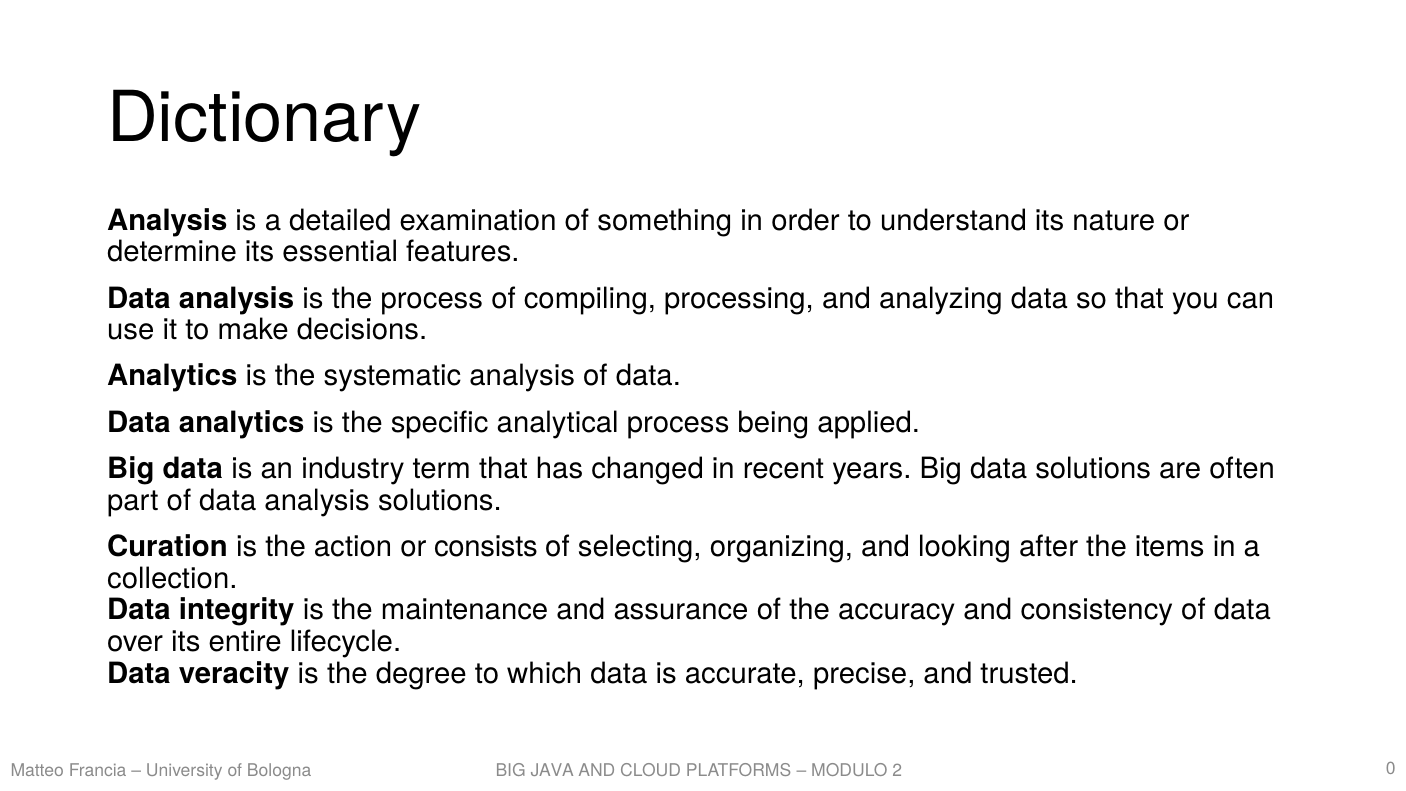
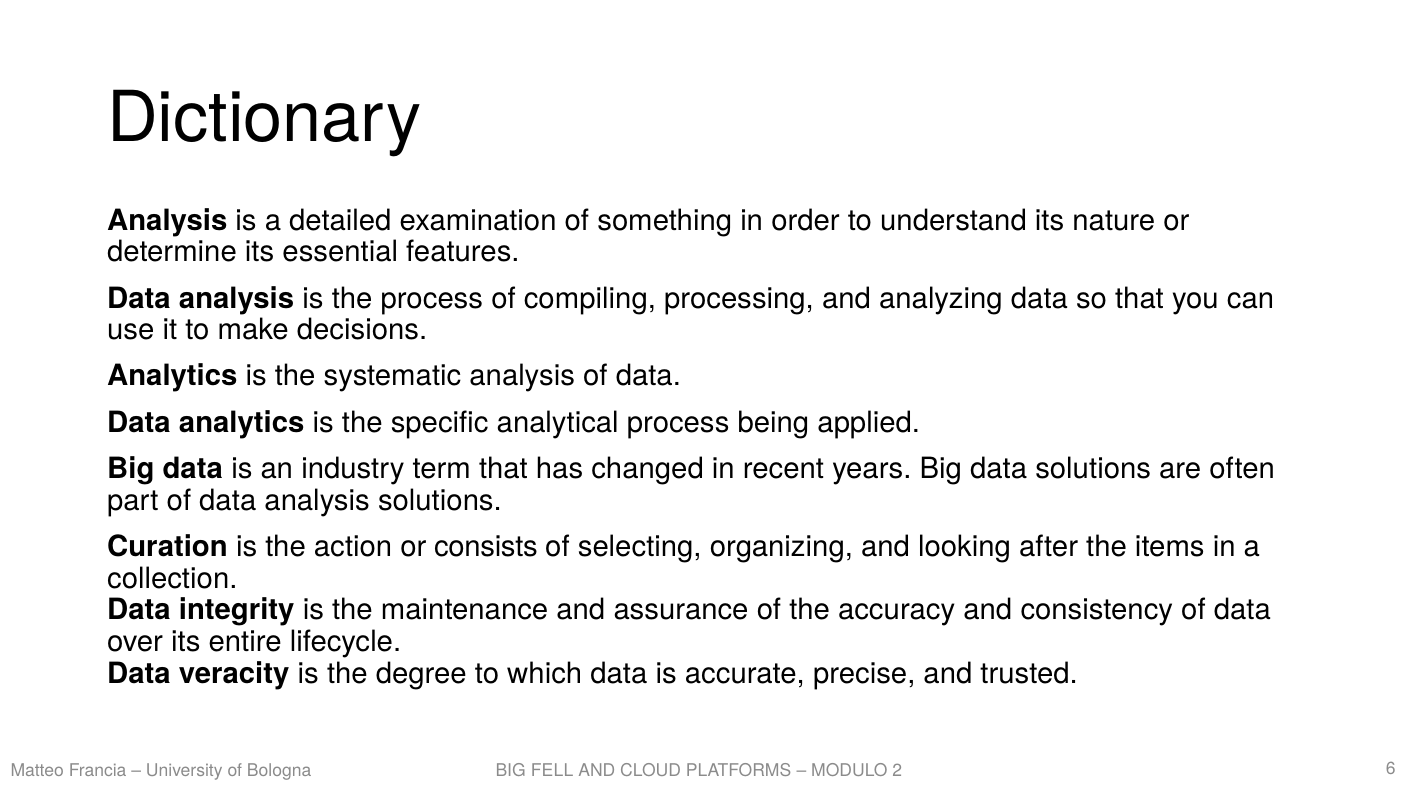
JAVA: JAVA -> FELL (552, 771)
0: 0 -> 6 (1391, 769)
